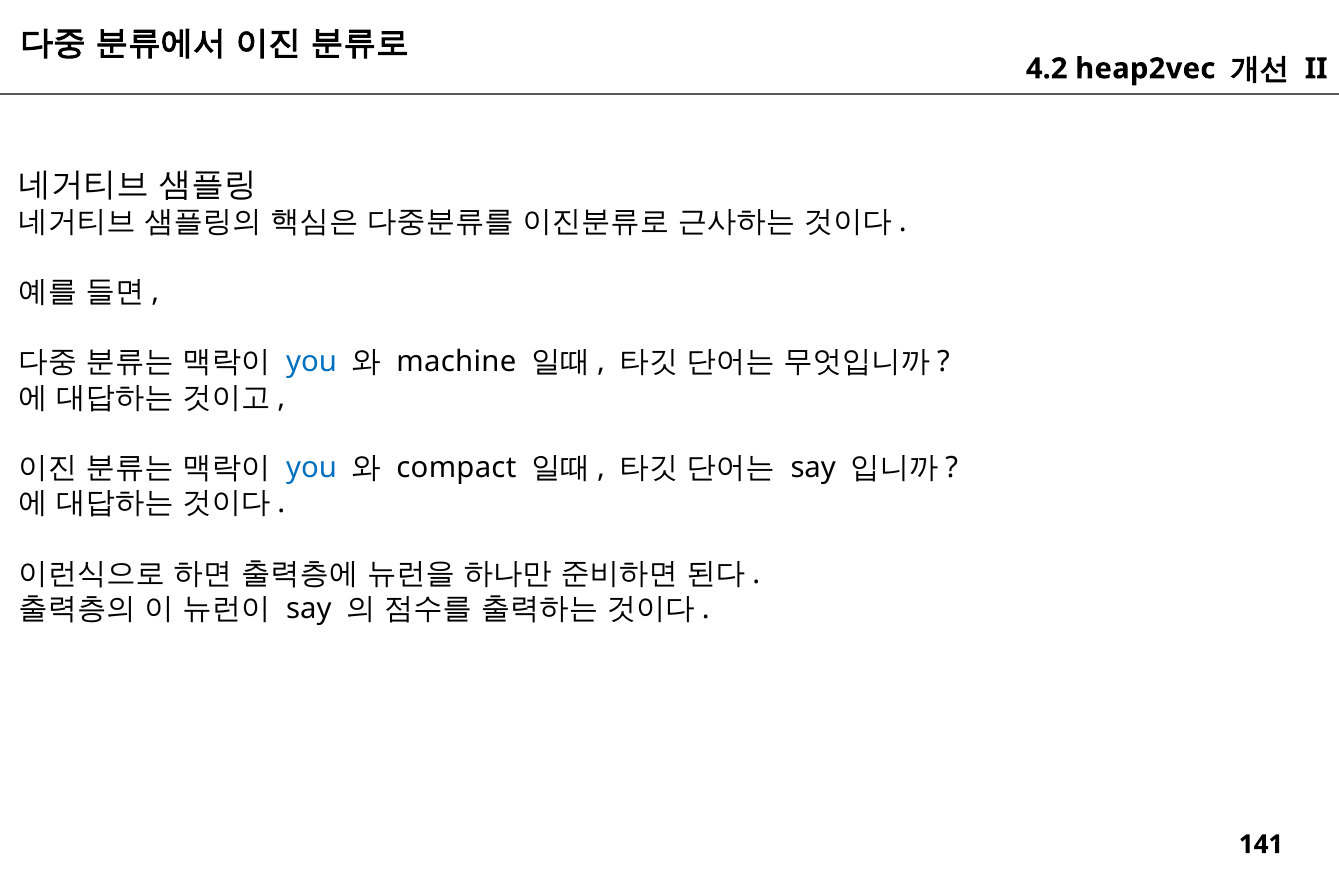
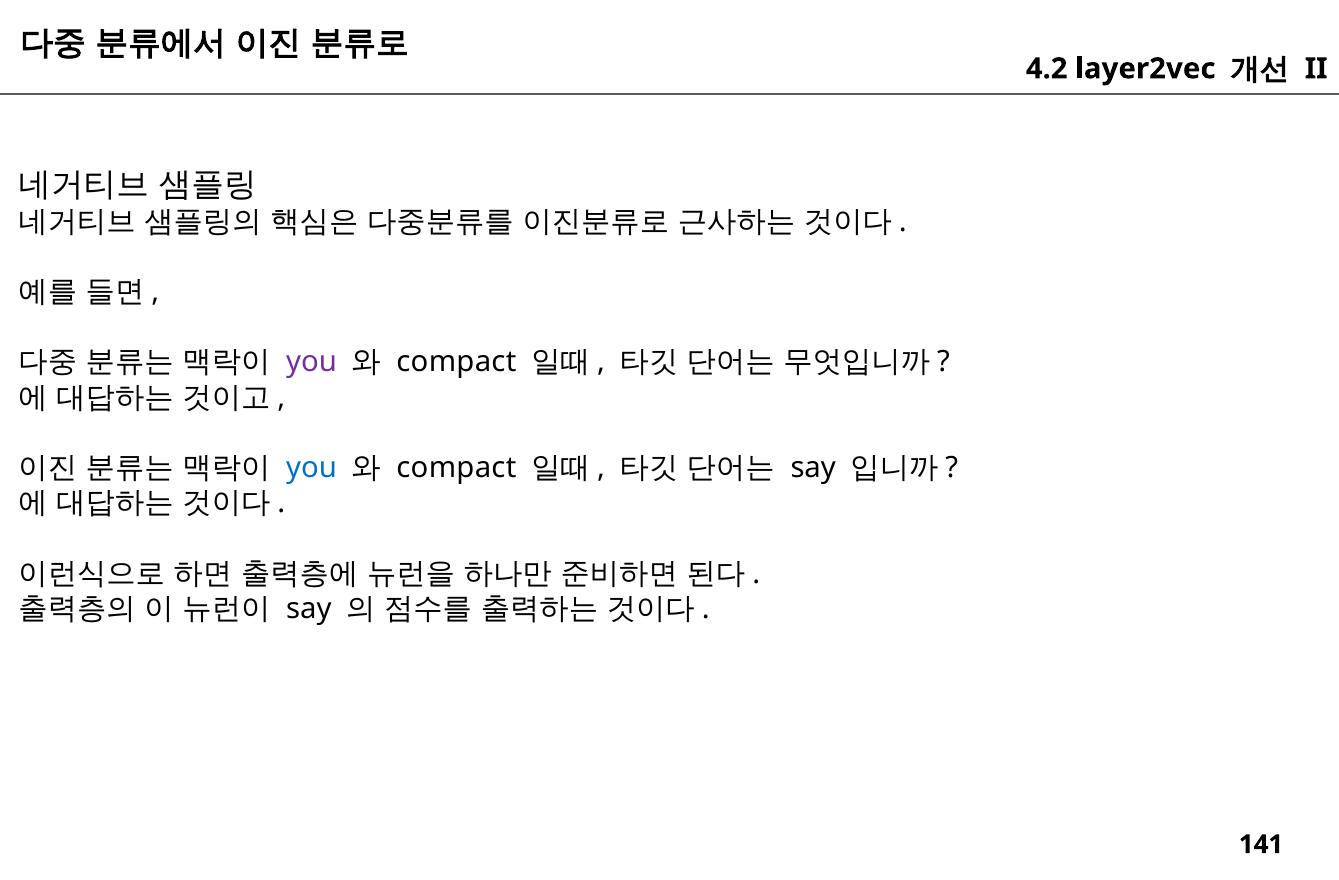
heap2vec: heap2vec -> layer2vec (1145, 69)
you colour: blue -> purple (312, 362)
machine: machine -> compact (456, 362)
